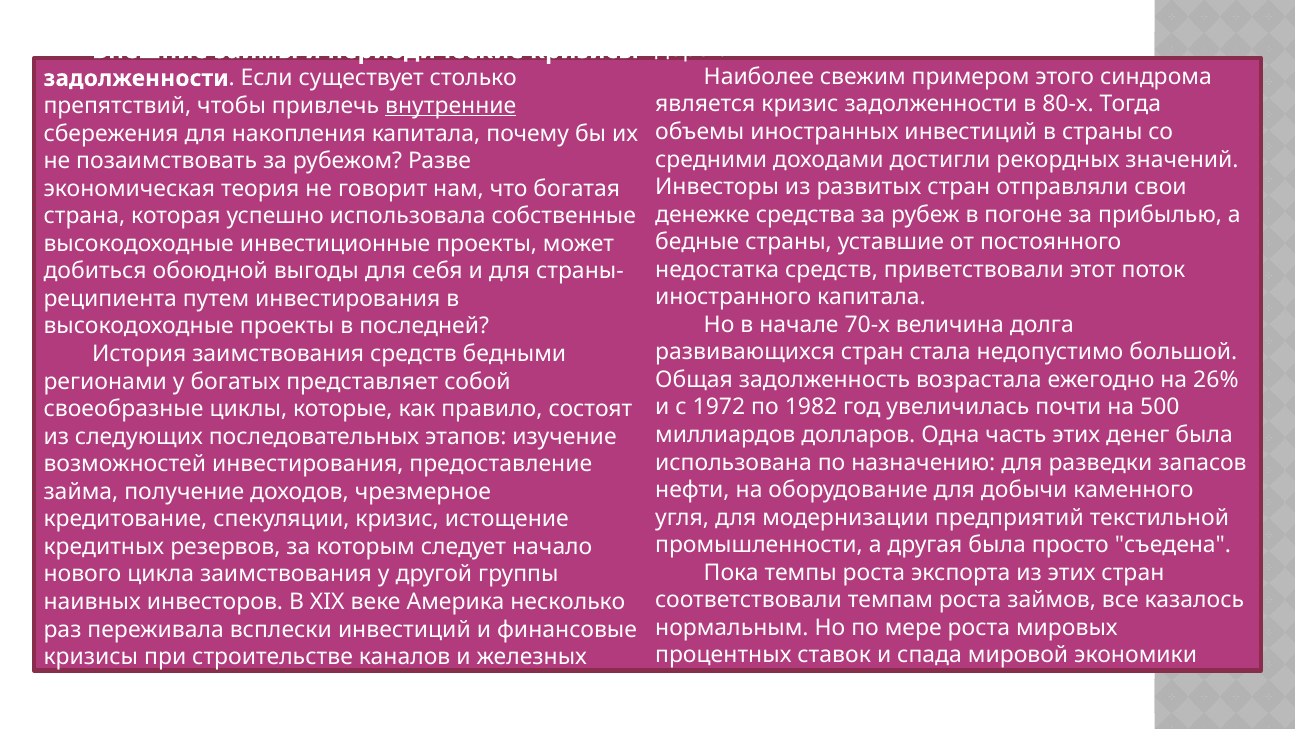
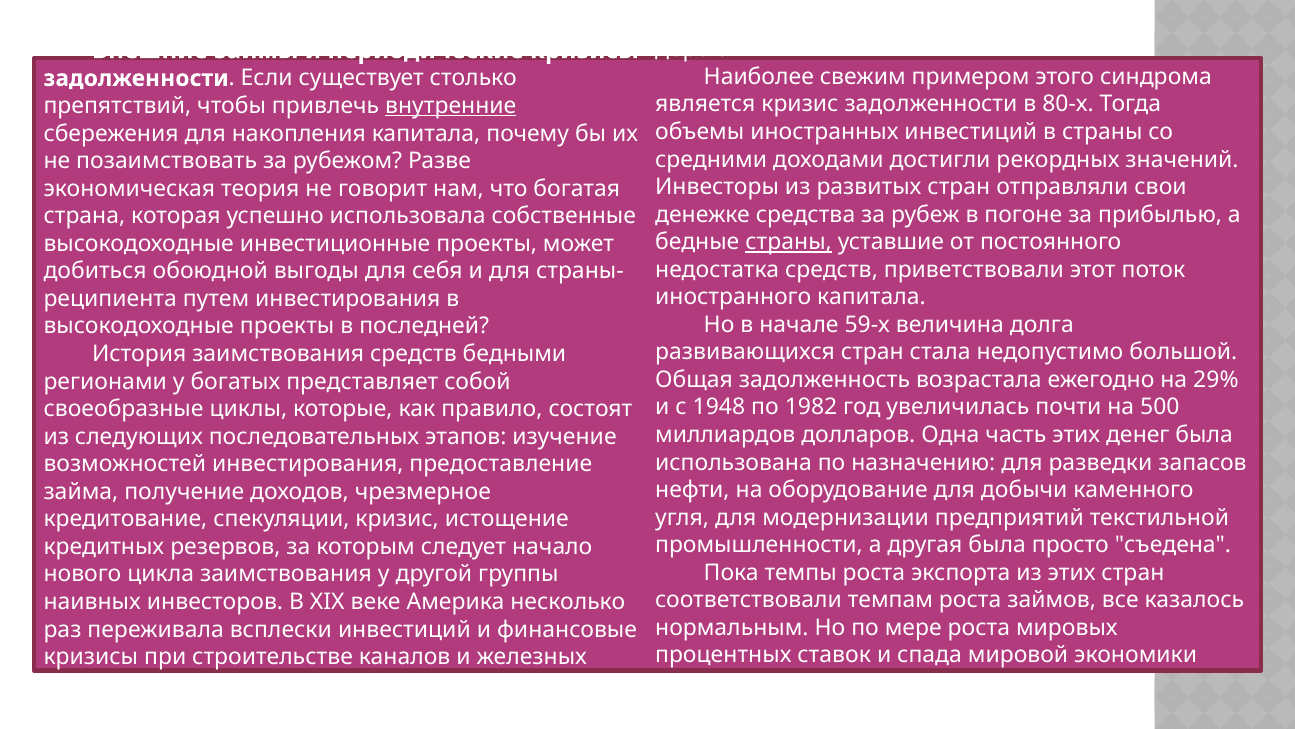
страны underline: none -> present (789, 242)
70-х: 70-х -> 59-х (867, 324)
26%: 26% -> 29% (1216, 380)
1972: 1972 -> 1948 (719, 407)
